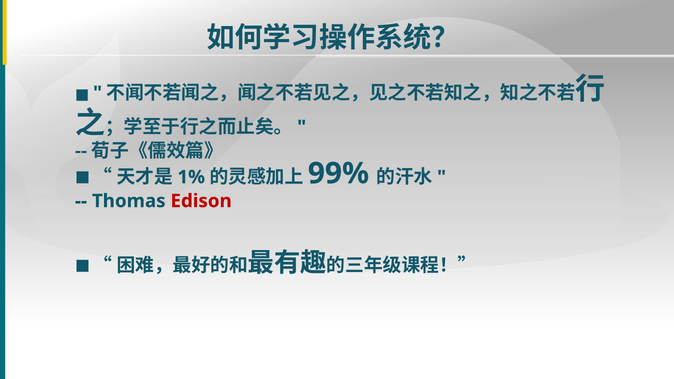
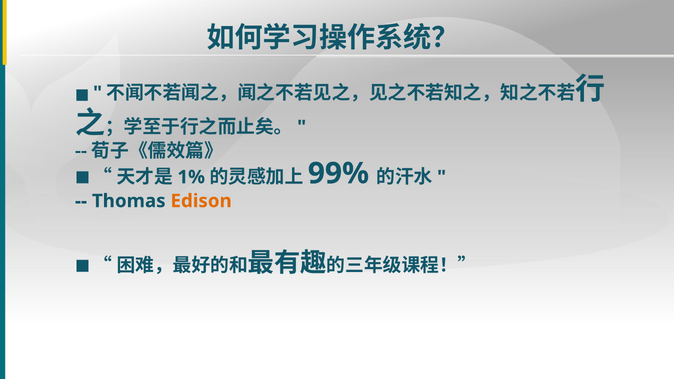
Edison colour: red -> orange (201, 201)
